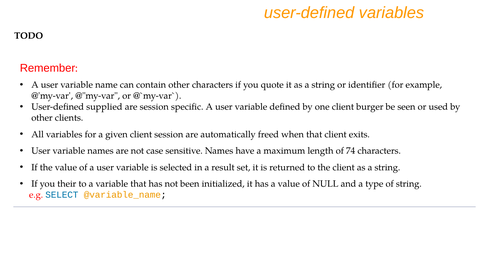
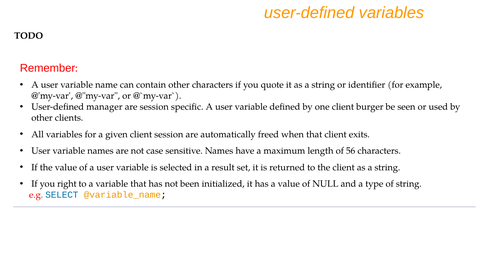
supplied: supplied -> manager (104, 107)
74: 74 -> 56 (351, 151)
their: their -> right (67, 184)
